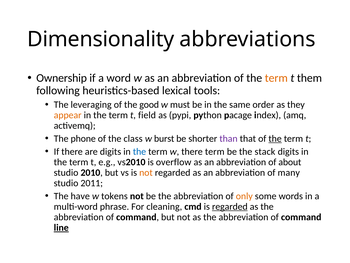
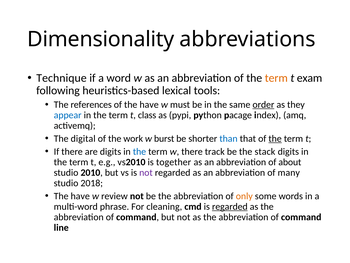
Ownership: Ownership -> Technique (61, 78)
them: them -> exam (310, 78)
leveraging: leveraging -> references (91, 104)
of the good: good -> have (149, 104)
order underline: none -> present (263, 104)
appear colour: orange -> blue (68, 115)
field: field -> class (147, 115)
phone: phone -> digital (83, 138)
class: class -> work (133, 138)
than colour: purple -> blue (229, 138)
there term: term -> track (215, 151)
overflow: overflow -> together (174, 162)
not colour: orange -> purple (146, 172)
2011: 2011 -> 2018 (92, 183)
tokens: tokens -> review (114, 196)
line underline: present -> none (61, 227)
